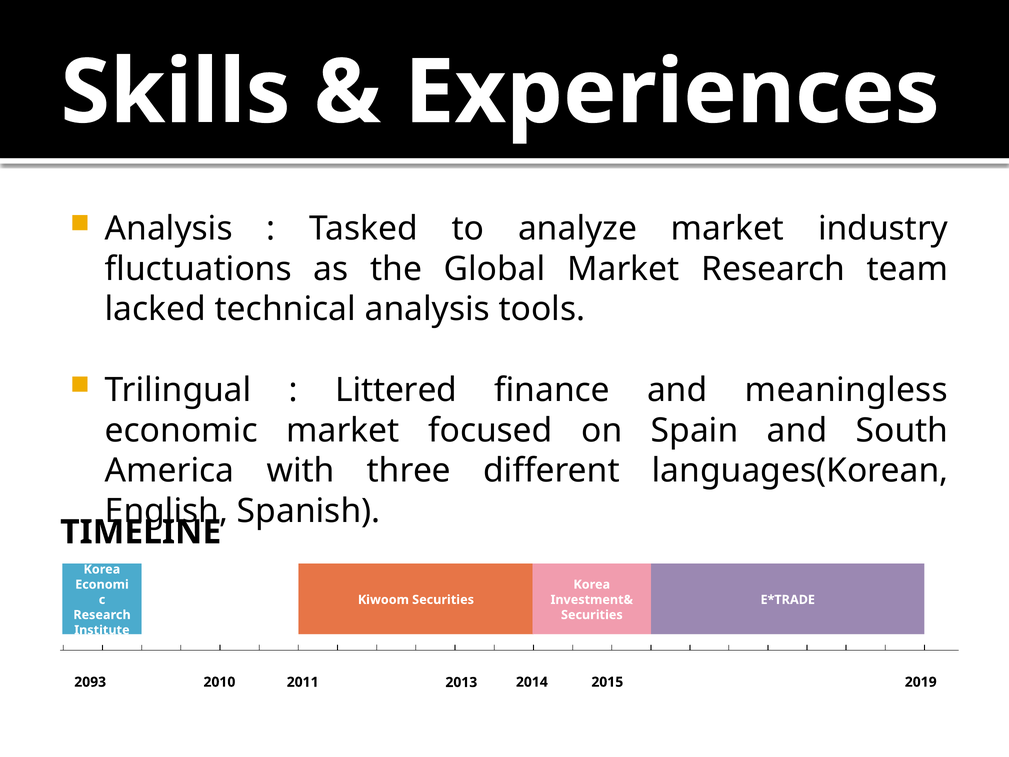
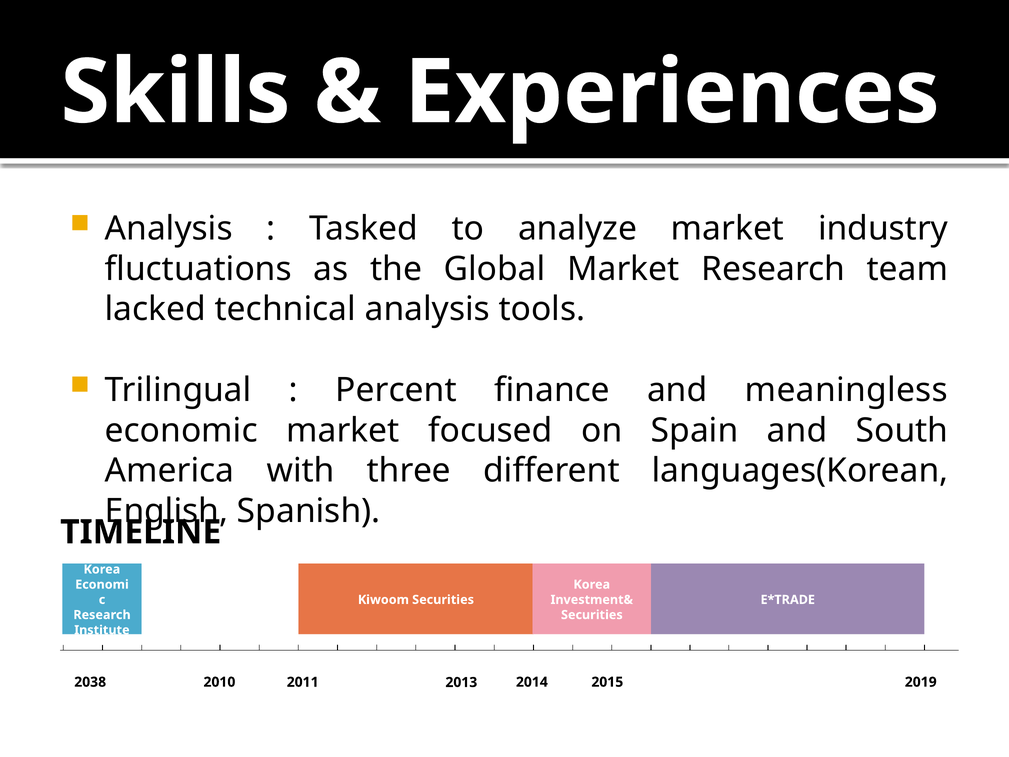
Littered: Littered -> Percent (396, 390)
2093: 2093 -> 2038 (90, 682)
